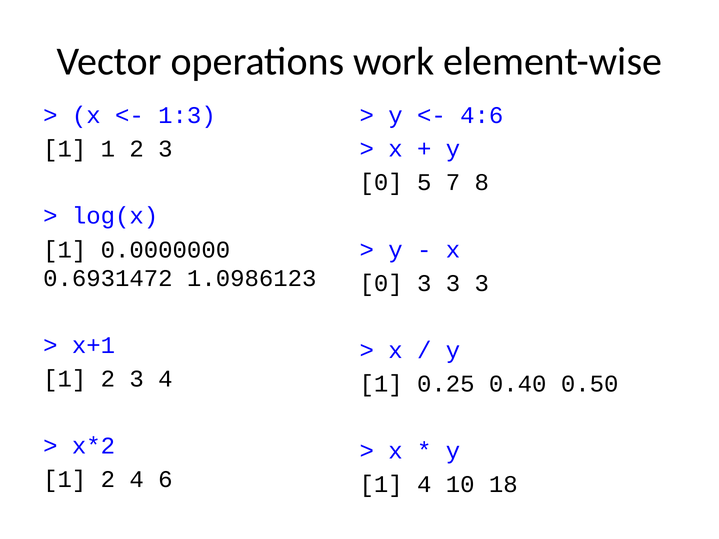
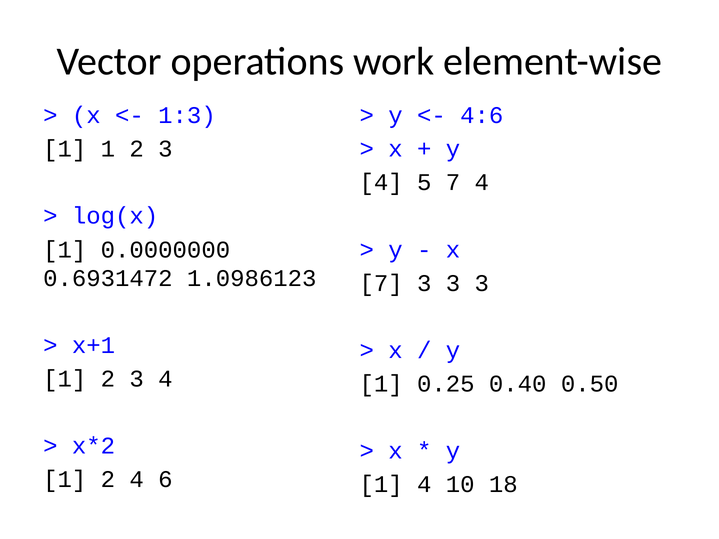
0: 0 -> 4 (381, 183)
7 8: 8 -> 4 (482, 183)
0: 0 -> 7 (381, 283)
